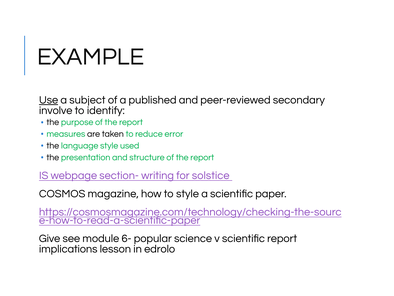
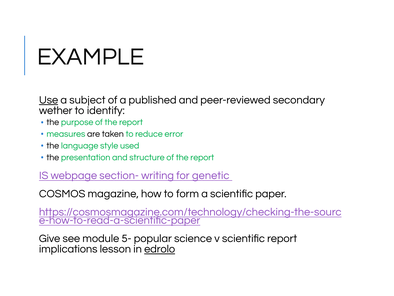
involve: involve -> wether (56, 110)
solstice: solstice -> genetic (211, 175)
to style: style -> form (188, 193)
6-: 6- -> 5- (127, 238)
edrolo underline: none -> present (160, 249)
